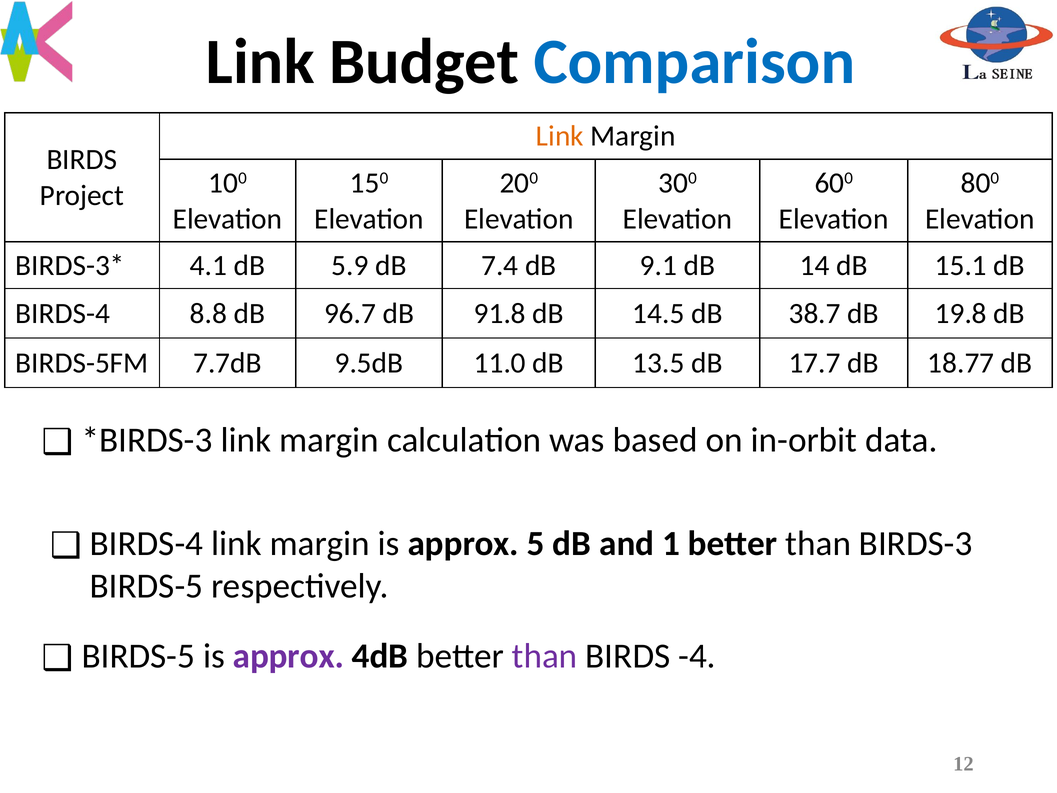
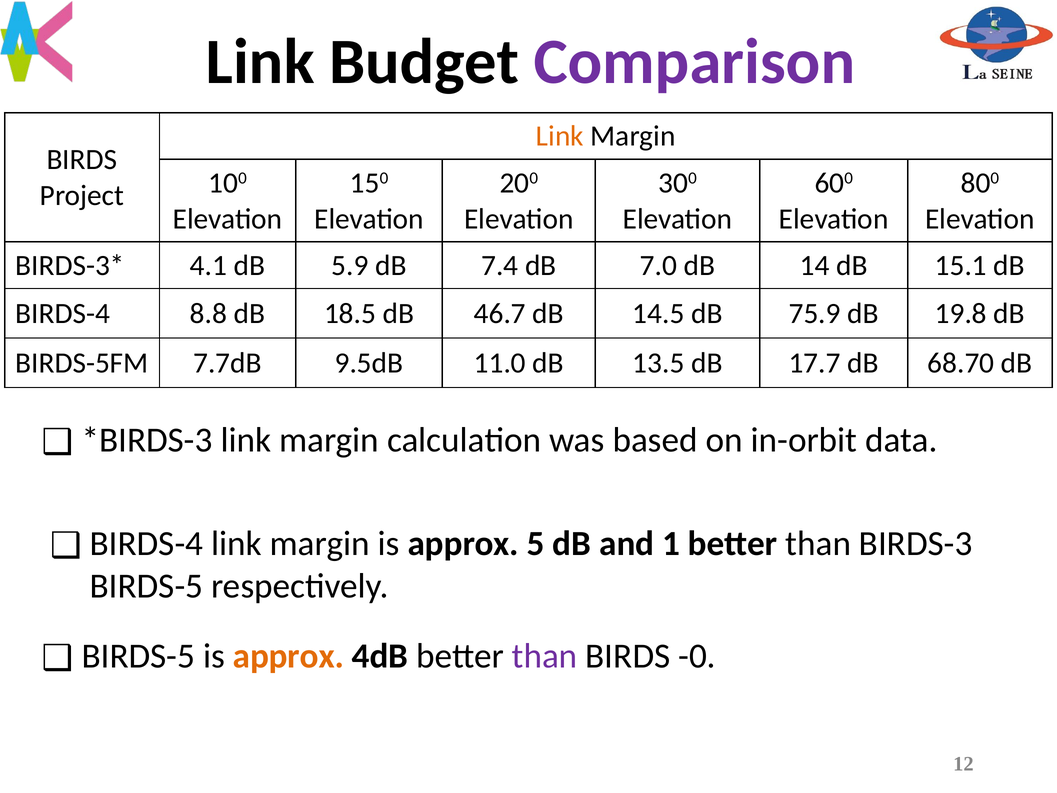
Comparison colour: blue -> purple (694, 62)
9.1: 9.1 -> 7.0 (658, 265)
96.7: 96.7 -> 18.5 (350, 313)
91.8: 91.8 -> 46.7 (500, 313)
38.7: 38.7 -> 75.9 (815, 313)
18.77: 18.77 -> 68.70 (961, 363)
approx colour: purple -> orange (288, 656)
-4: -4 -> -0 (697, 656)
